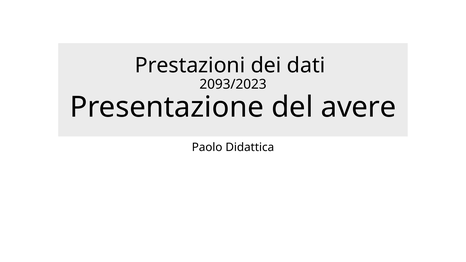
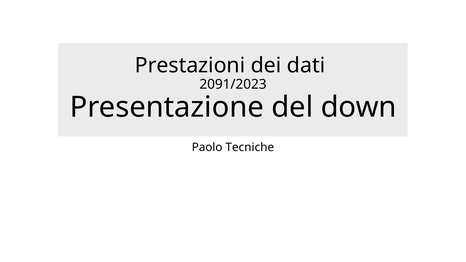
2093/2023: 2093/2023 -> 2091/2023 (233, 84)
avere: avere -> down (359, 107)
Didattica: Didattica -> Tecniche (250, 147)
